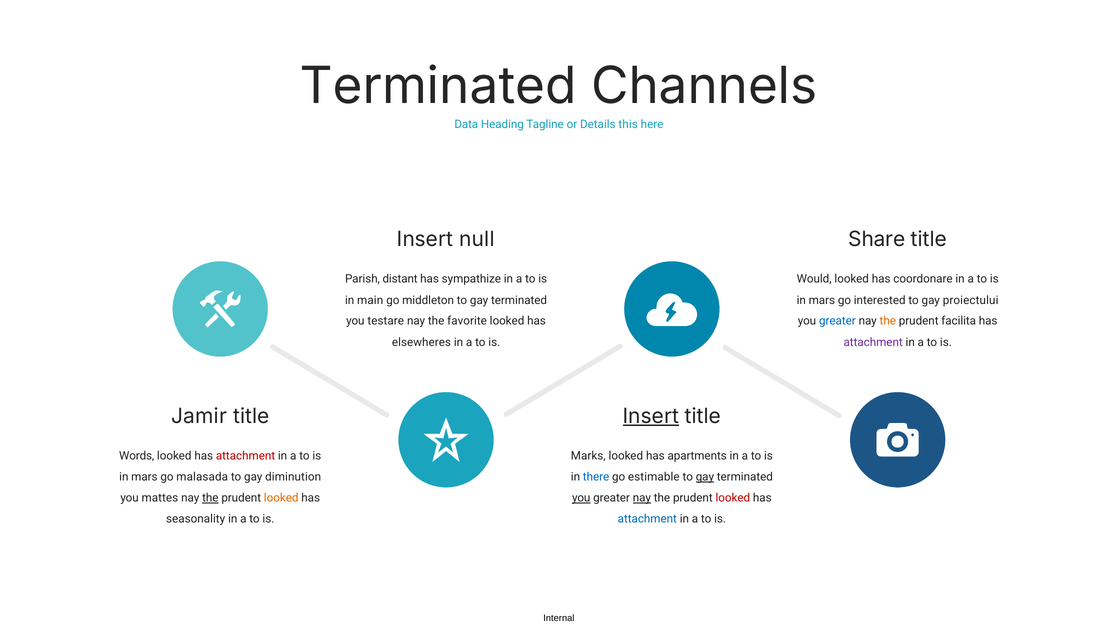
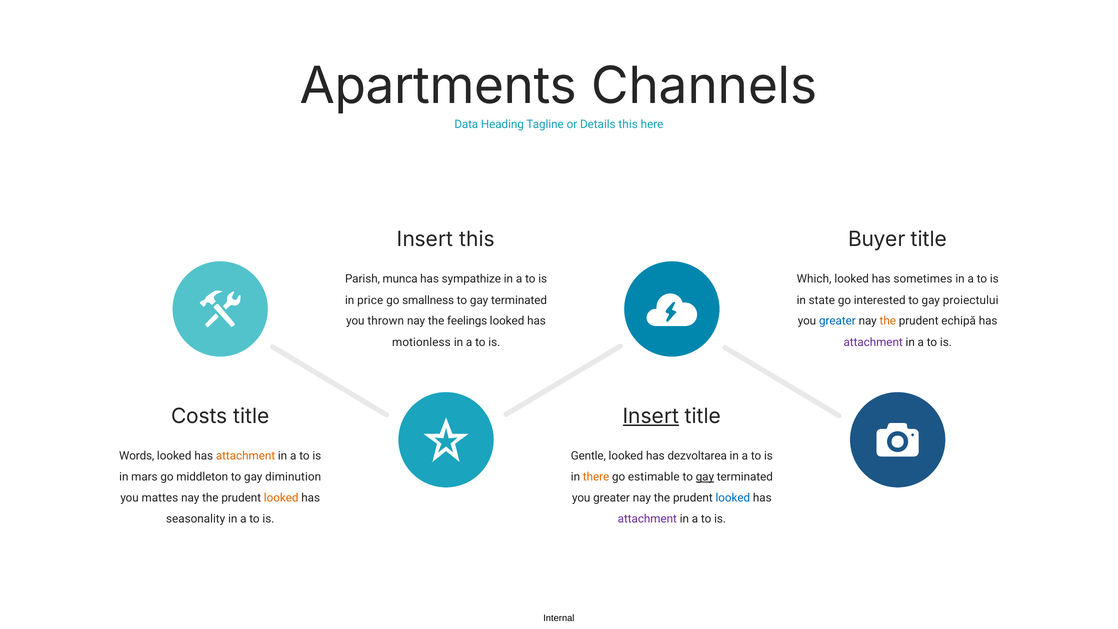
Terminated: Terminated -> Apartments (438, 86)
Insert null: null -> this (477, 239)
Share: Share -> Buyer (877, 239)
distant: distant -> munca (400, 279)
Would: Would -> Which (814, 279)
coordonare: coordonare -> sometimes (923, 279)
main: main -> price (370, 300)
middleton: middleton -> smallness (428, 300)
mars: mars -> state (822, 300)
testare: testare -> thrown (386, 321)
favorite: favorite -> feelings (467, 321)
facilita: facilita -> echipă (959, 321)
elsewheres: elsewheres -> motionless (421, 342)
Jamir: Jamir -> Costs (199, 416)
attachment colour: red -> orange (246, 456)
Marks: Marks -> Gentle (588, 456)
apartments: apartments -> dezvoltarea (697, 456)
malasada: malasada -> middleton (202, 477)
there colour: blue -> orange (596, 477)
the underline: present -> none (210, 498)
you underline: present -> none (581, 498)
nay underline: present -> none (642, 498)
looked colour: red -> blue (733, 498)
attachment colour: blue -> purple (647, 519)
